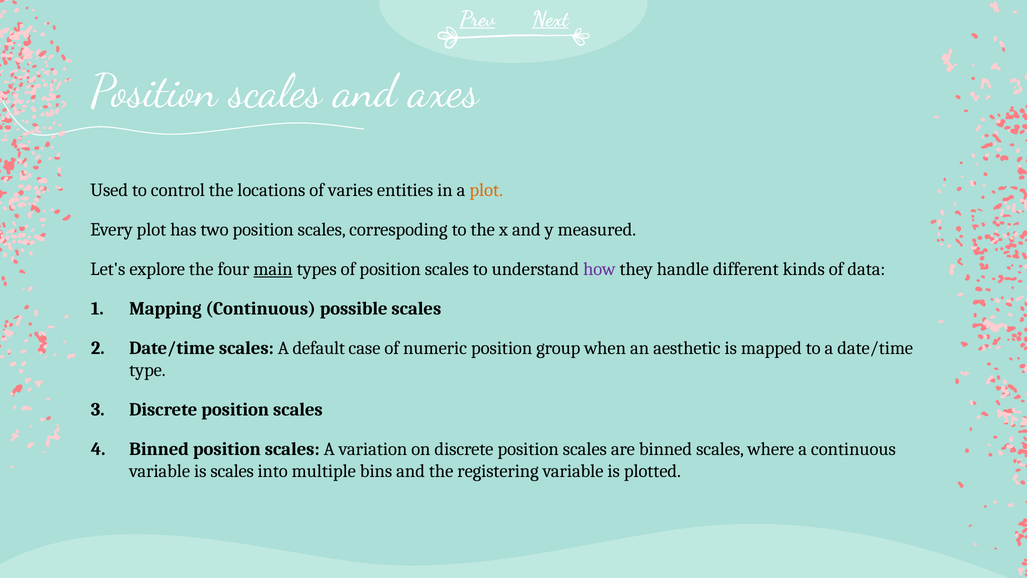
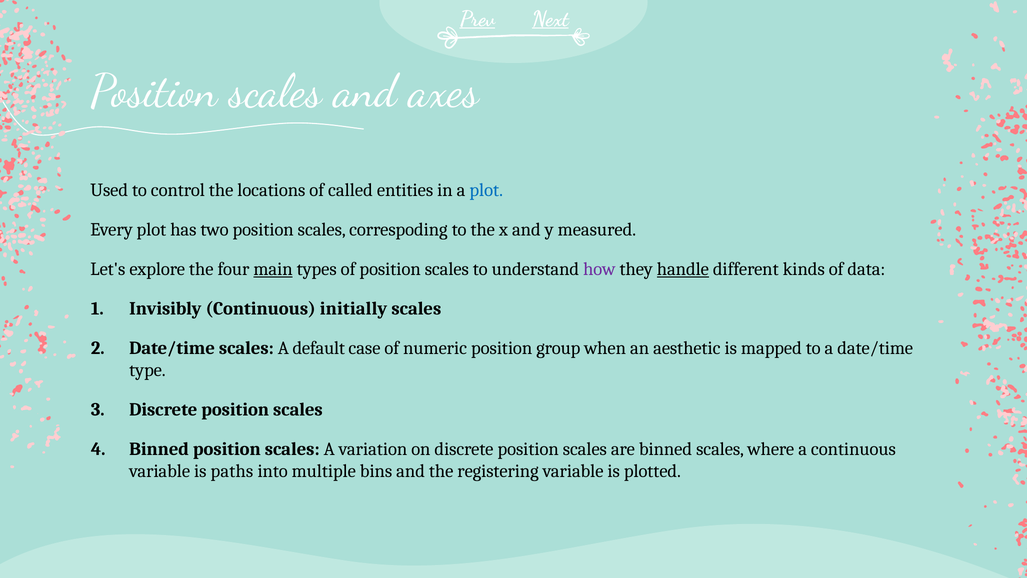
varies: varies -> called (350, 190)
plot colour: orange -> blue (486, 190)
handle underline: none -> present (683, 269)
Mapping: Mapping -> Invisibly (165, 308)
possible: possible -> initially (354, 308)
is scales: scales -> paths (232, 471)
